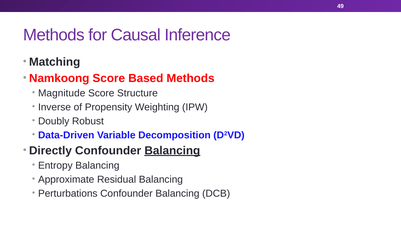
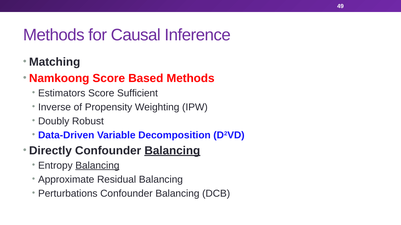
Magnitude: Magnitude -> Estimators (62, 93)
Structure: Structure -> Sufficient (138, 93)
Balancing underline: none -> present (97, 166)
